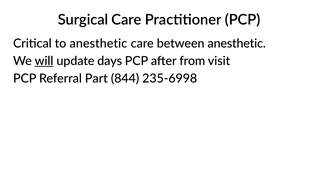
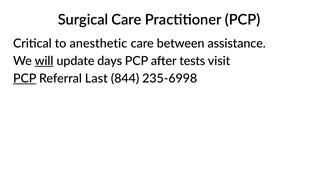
between anesthetic: anesthetic -> assistance (237, 43)
from: from -> tests (192, 61)
PCP underline: none -> present (25, 78)
Part: Part -> Last (96, 78)
